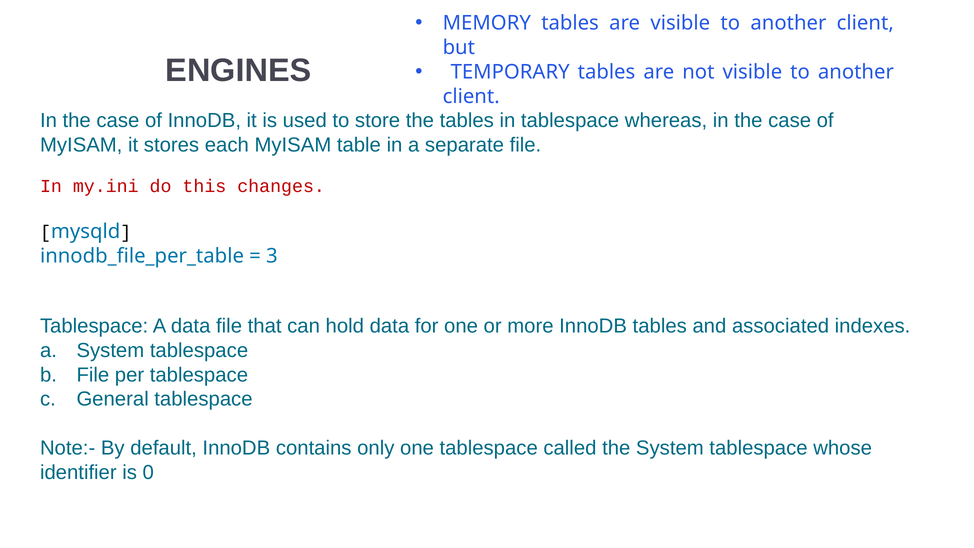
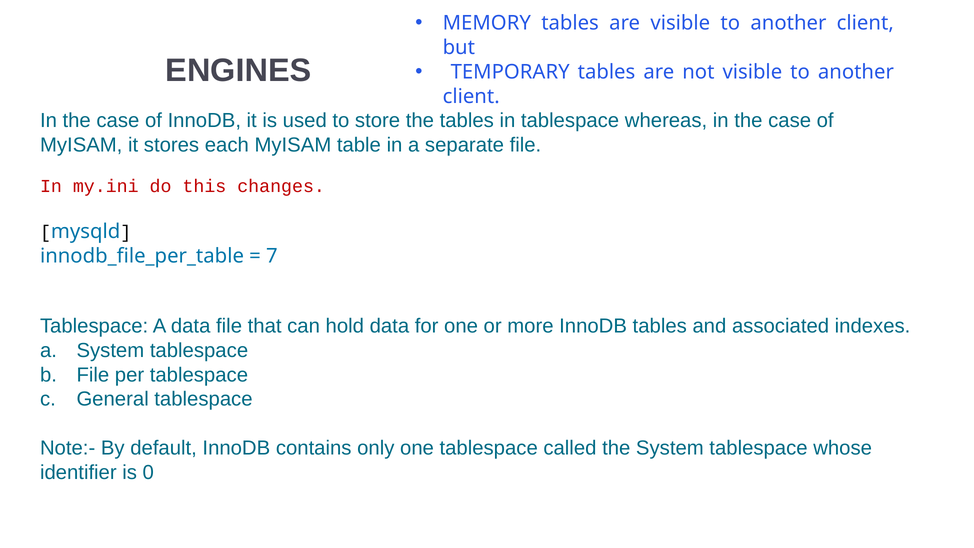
3: 3 -> 7 (272, 256)
